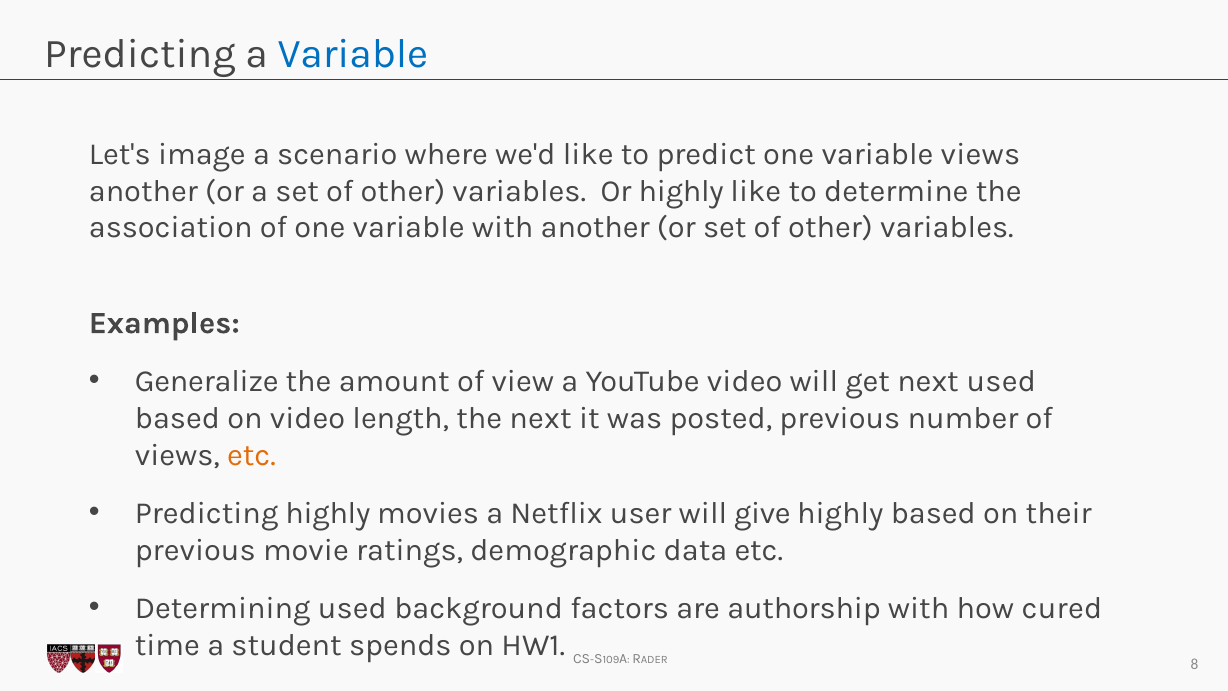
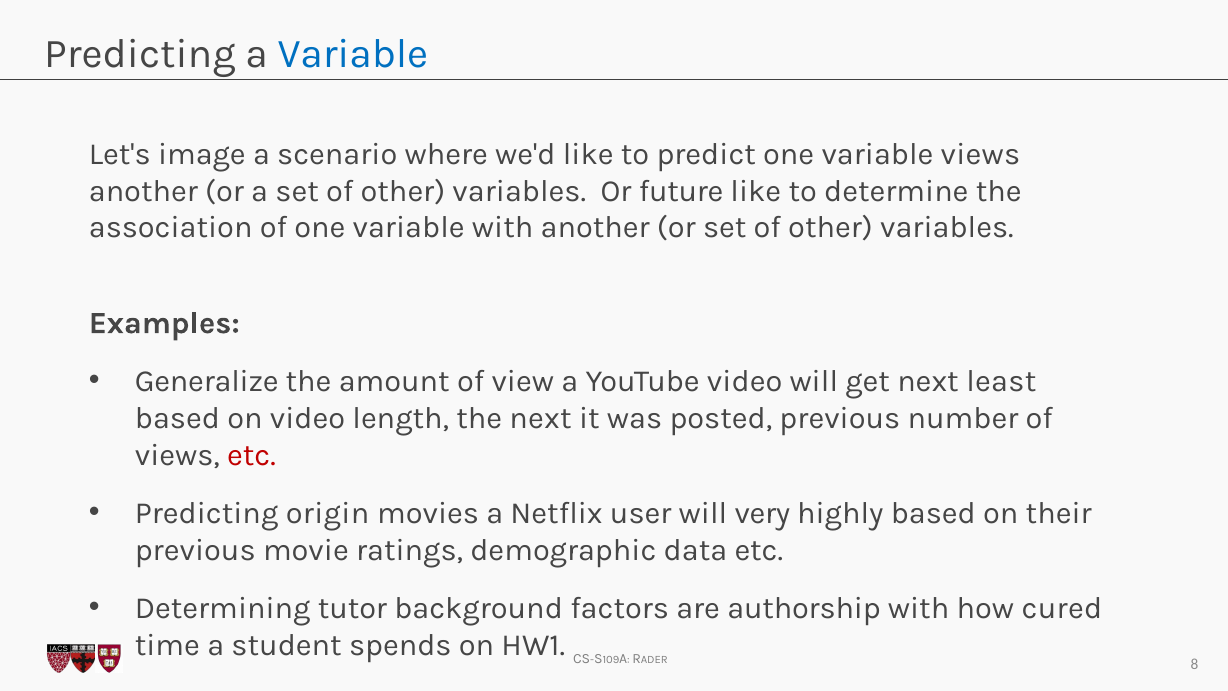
Or highly: highly -> future (681, 191)
next used: used -> least (1001, 381)
etc colour: orange -> red (252, 455)
Predicting highly: highly -> origin (328, 513)
give: give -> very (762, 513)
Determining used: used -> tutor (352, 608)
